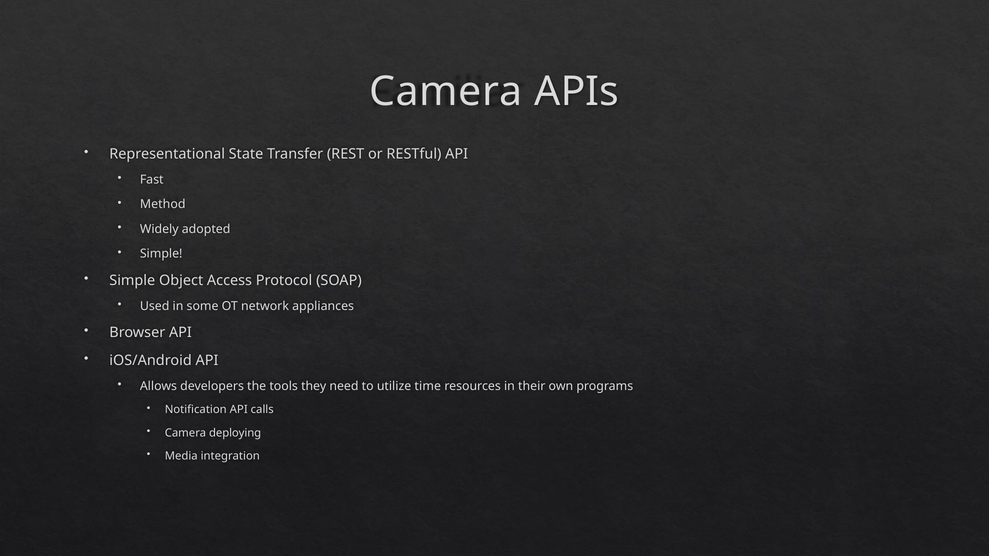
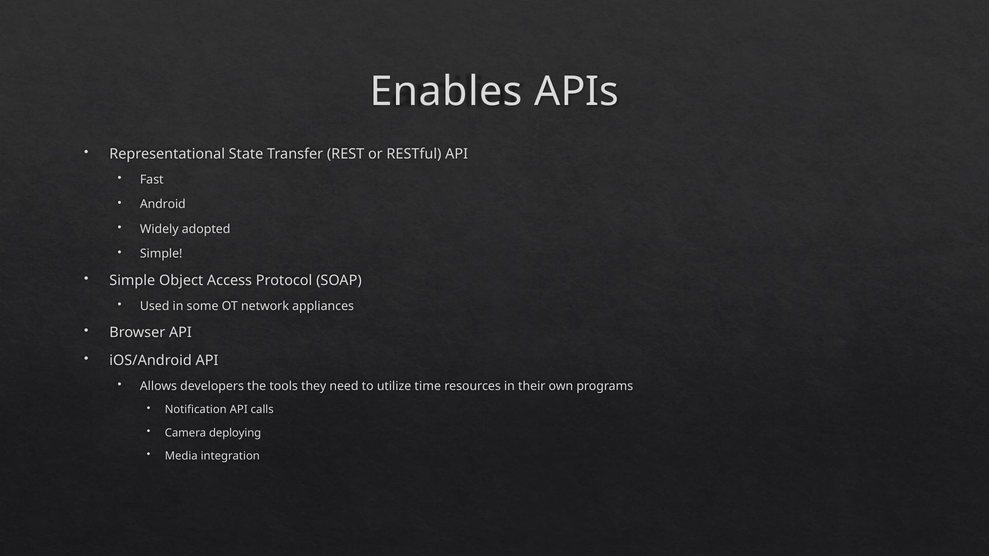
Camera: Camera -> Enables (446, 92)
Method: Method -> Android (163, 204)
